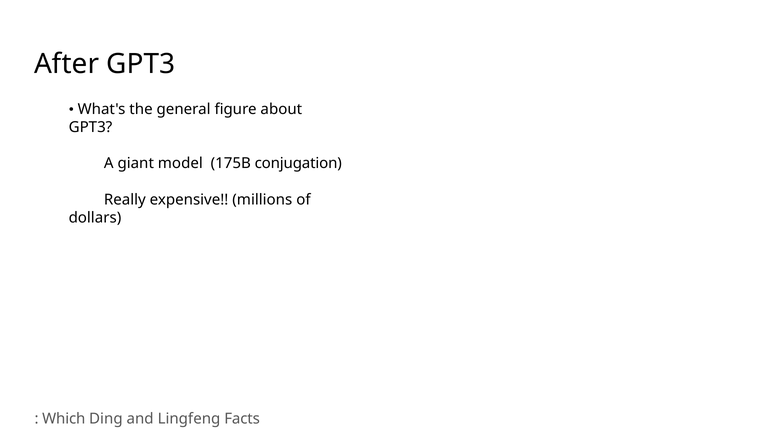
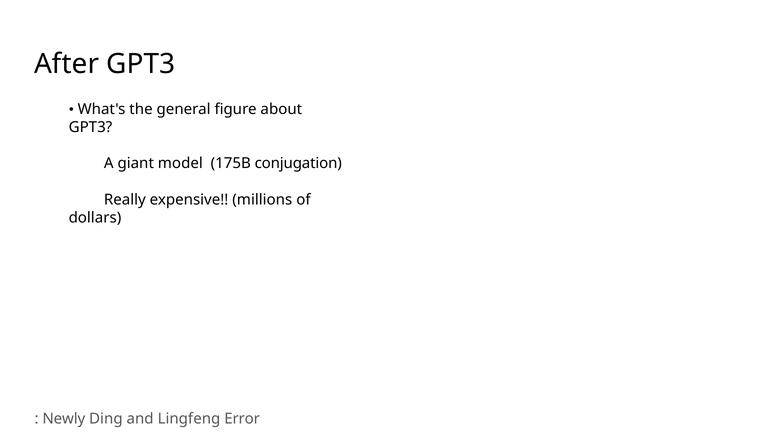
Which: Which -> Newly (64, 419)
Facts: Facts -> Error (242, 419)
